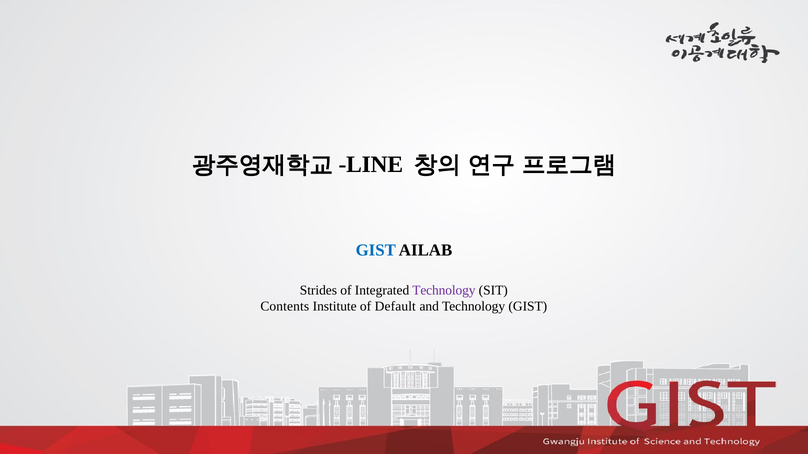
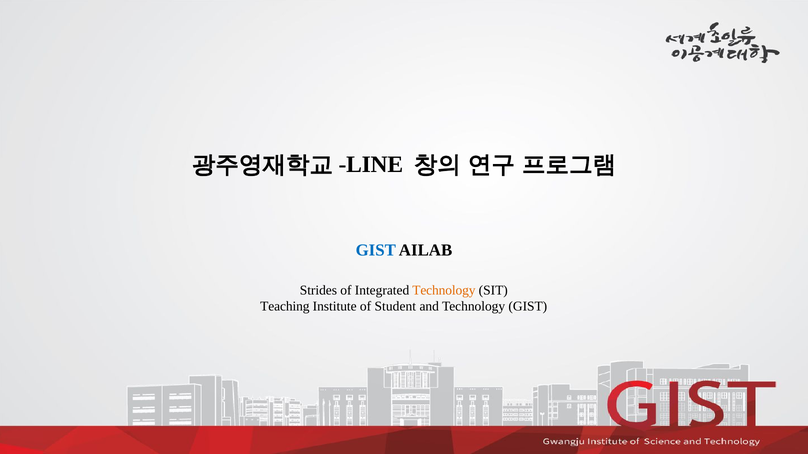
Technology colour: purple -> orange (444, 291)
Contents: Contents -> Teaching (285, 307)
Default: Default -> Student (395, 307)
